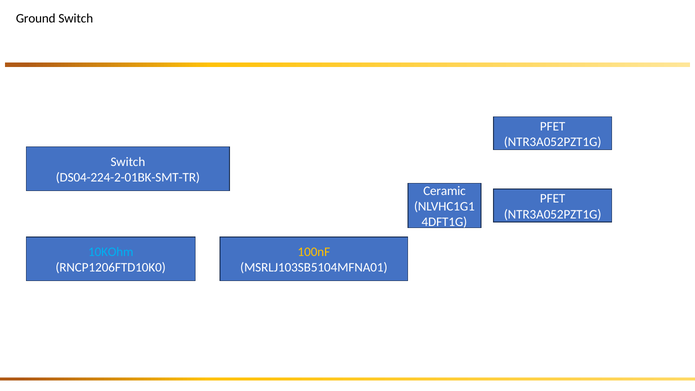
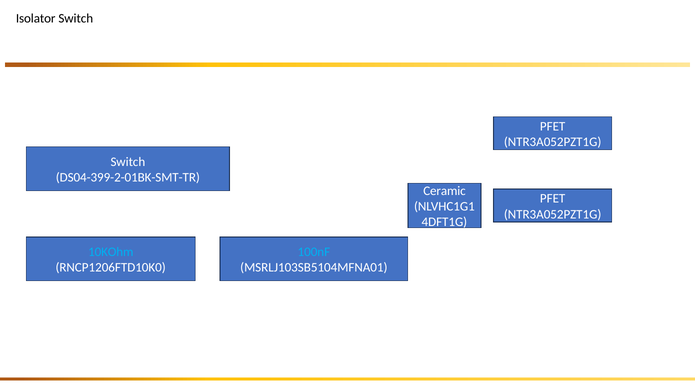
Ground: Ground -> Isolator (36, 18)
DS04-224-2-01BK-SMT-TR: DS04-224-2-01BK-SMT-TR -> DS04-399-2-01BK-SMT-TR (128, 177)
100nF colour: yellow -> light blue (314, 252)
